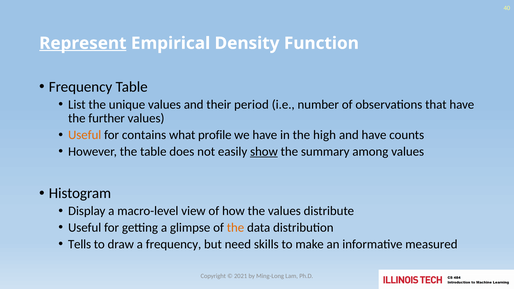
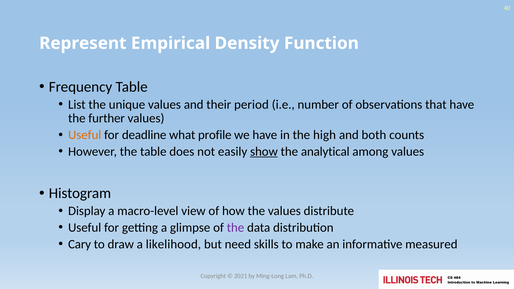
Represent underline: present -> none (83, 43)
contains: contains -> deadline (144, 135)
and have: have -> both (374, 135)
summary: summary -> analytical (325, 152)
the colour: orange -> purple (235, 228)
Tells: Tells -> Cary (80, 244)
a frequency: frequency -> likelihood (173, 244)
